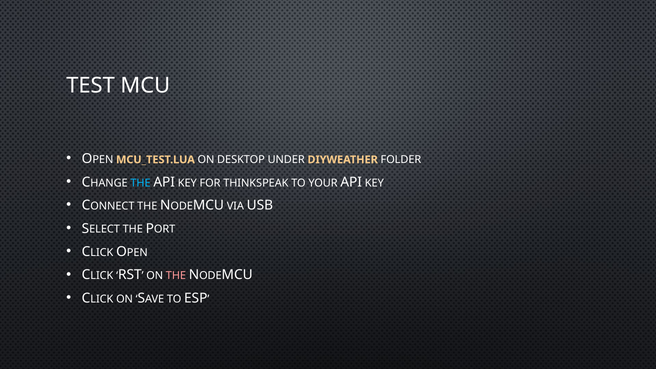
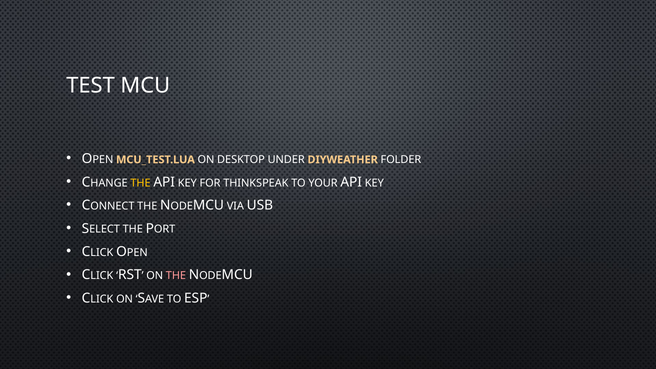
THE colour: light blue -> yellow (141, 183)
